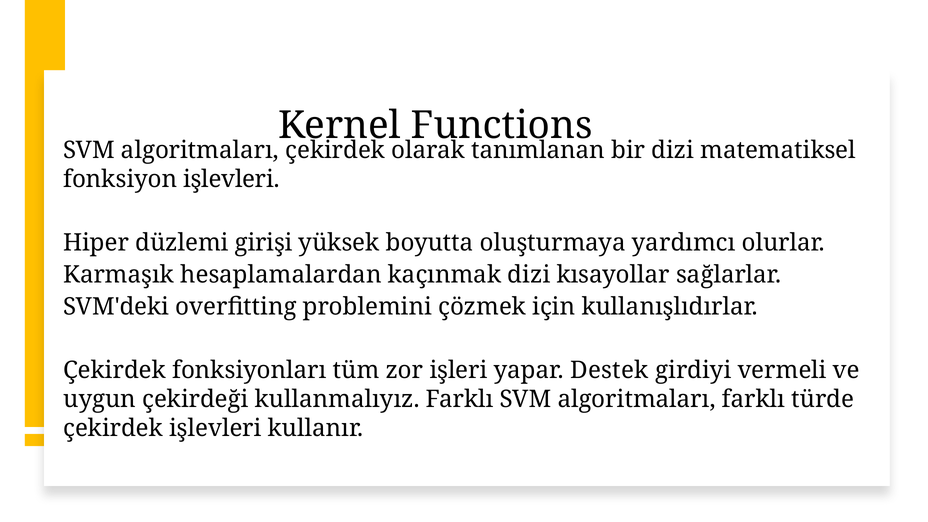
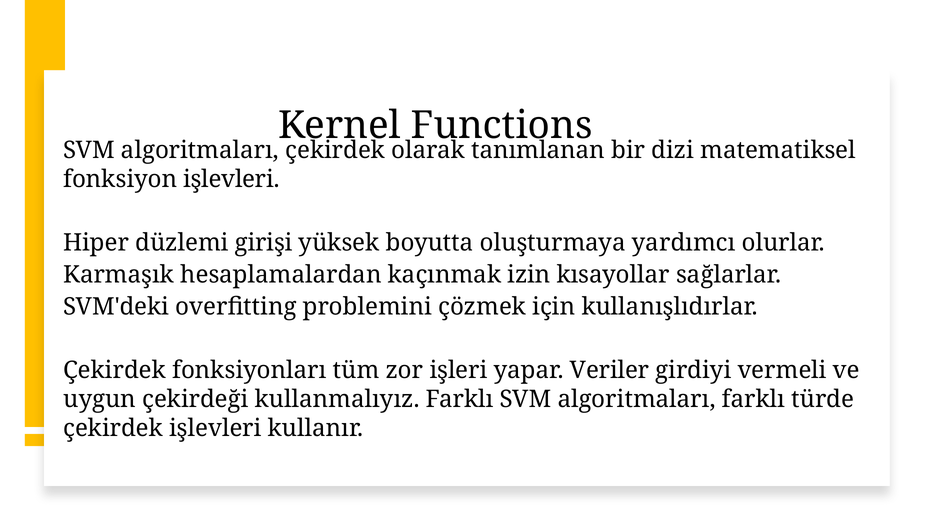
kaçınmak dizi: dizi -> izin (529, 275)
Destek: Destek -> Veriler (610, 370)
